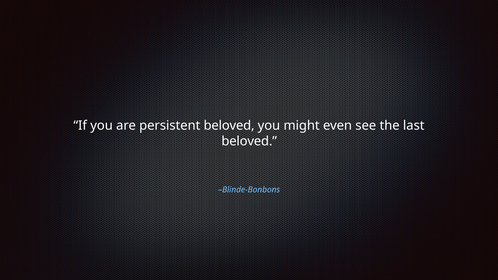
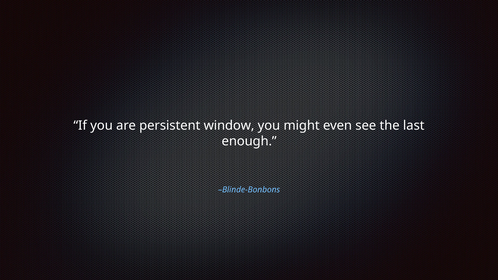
persistent beloved: beloved -> window (229, 126)
beloved: beloved -> enough (249, 141)
